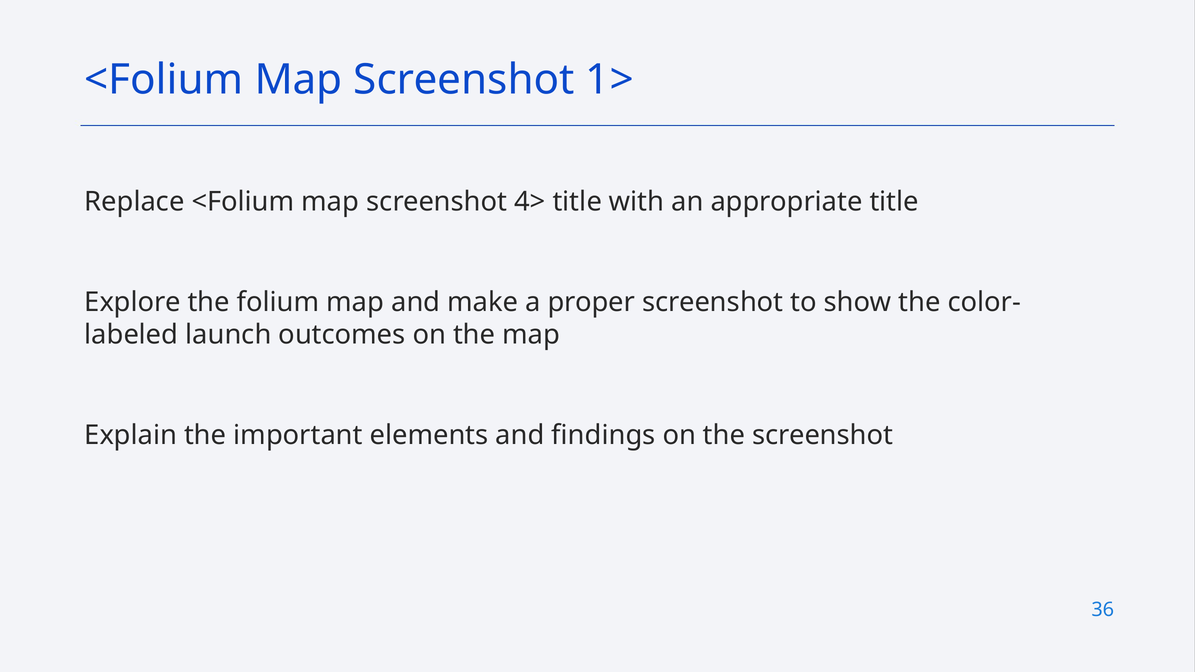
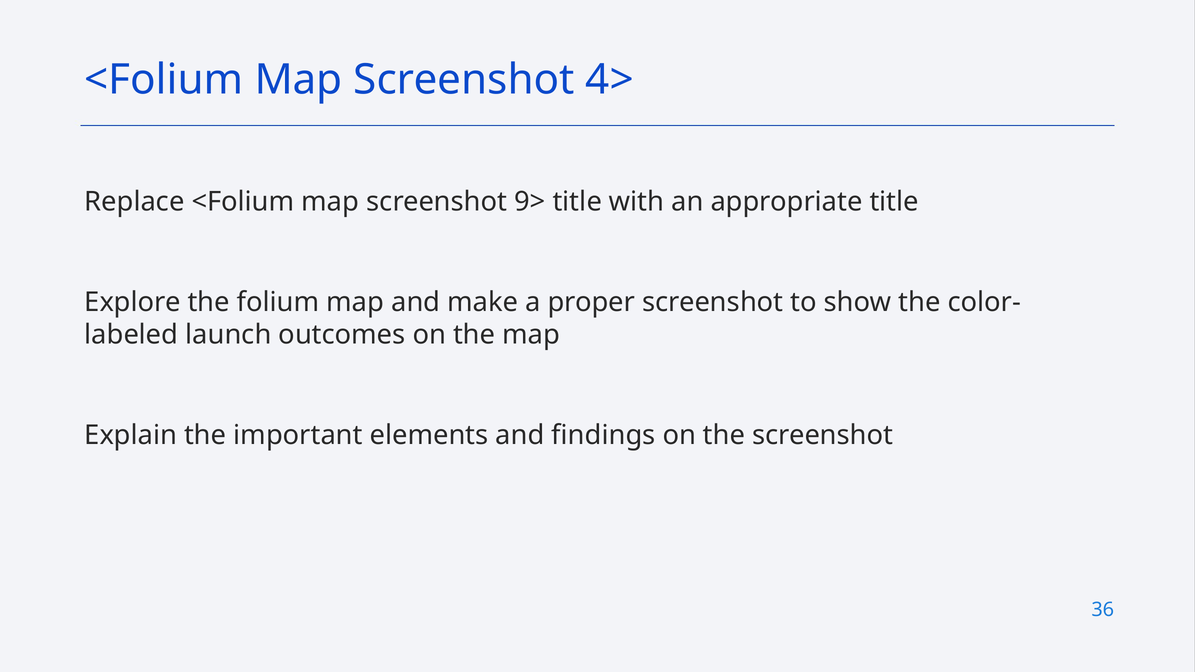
1>: 1> -> 4> (610, 80)
4>: 4> -> 9> (530, 202)
